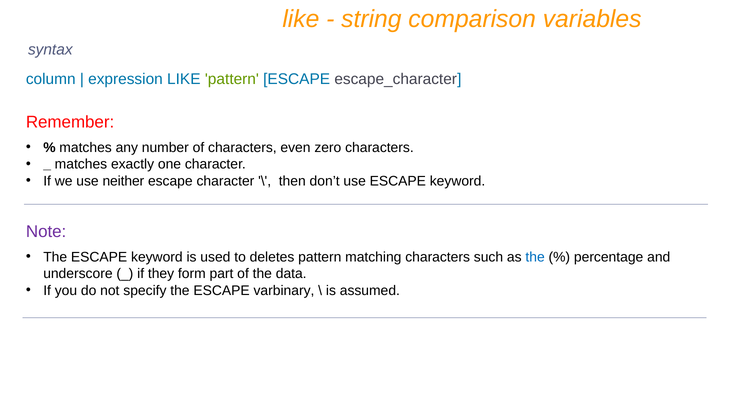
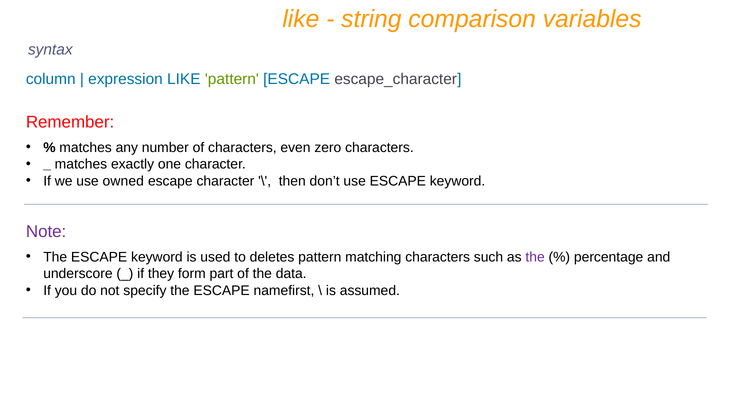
neither: neither -> owned (123, 181)
the colour: blue -> purple (535, 257)
varbinary: varbinary -> namefirst (284, 290)
